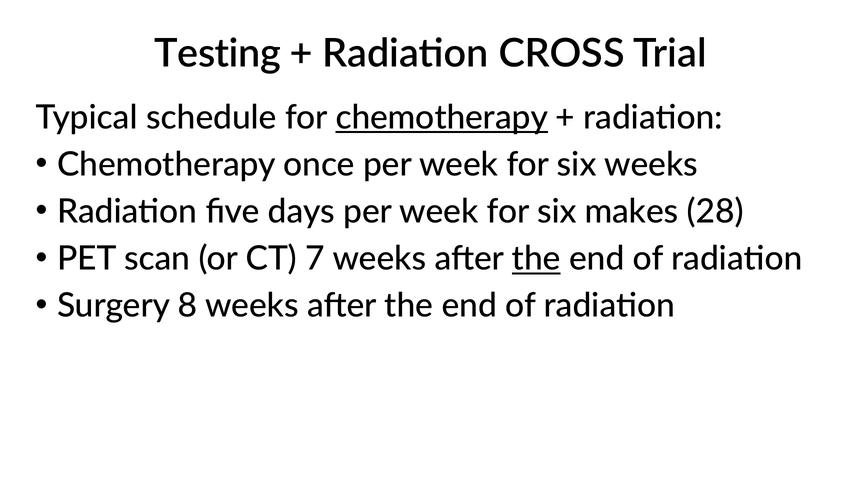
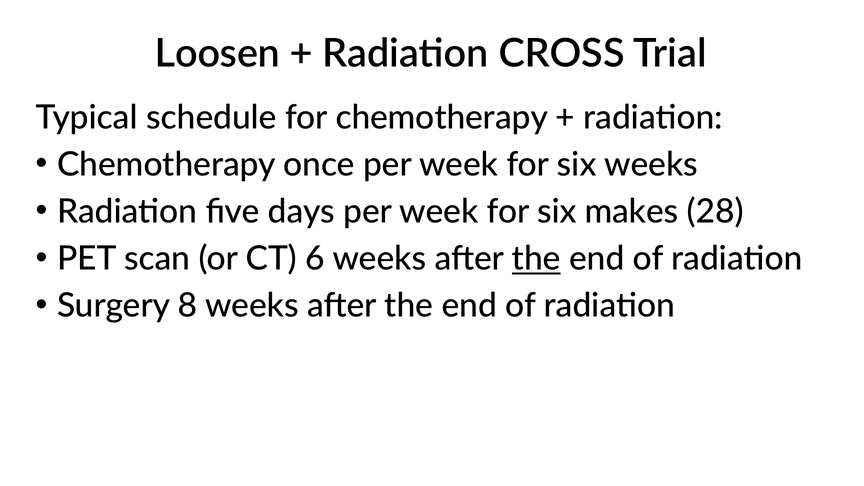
Testing: Testing -> Loosen (218, 54)
chemotherapy underline: present -> none (442, 118)
7: 7 -> 6 (315, 259)
